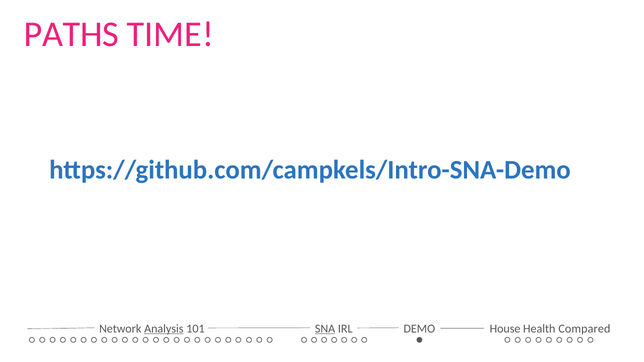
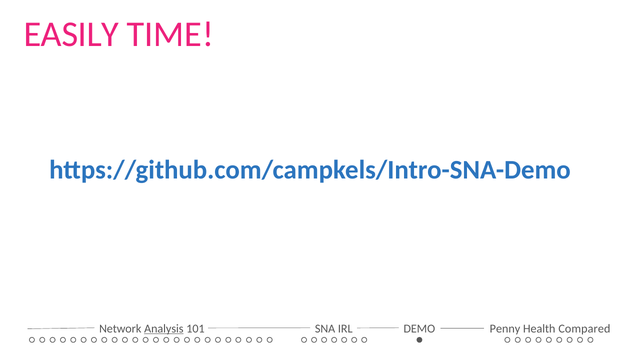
PATHS: PATHS -> EASILY (71, 34)
SNA underline: present -> none (325, 329)
House: House -> Penny (505, 329)
